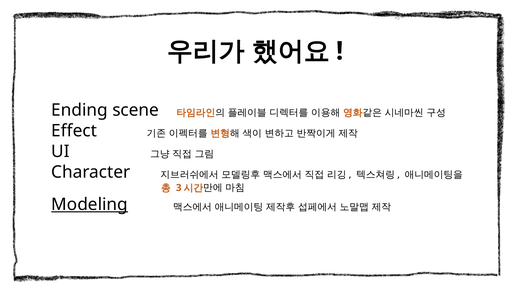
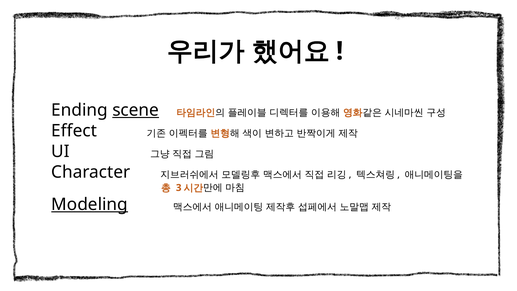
scene underline: none -> present (136, 110)
